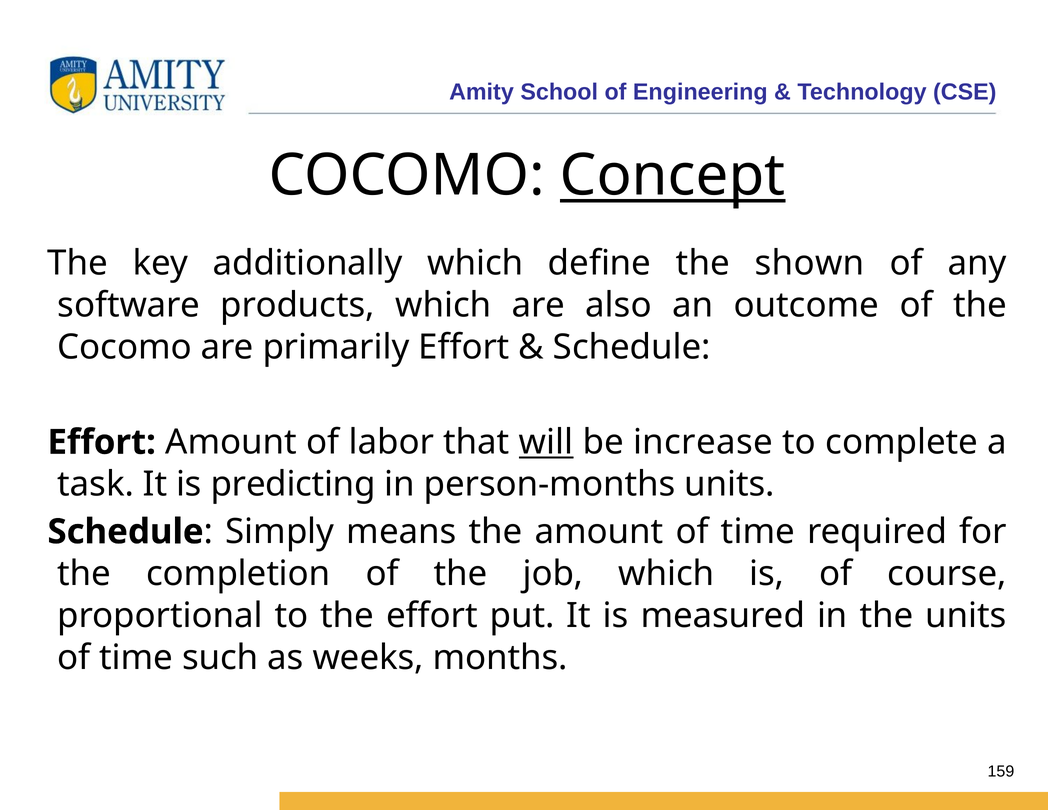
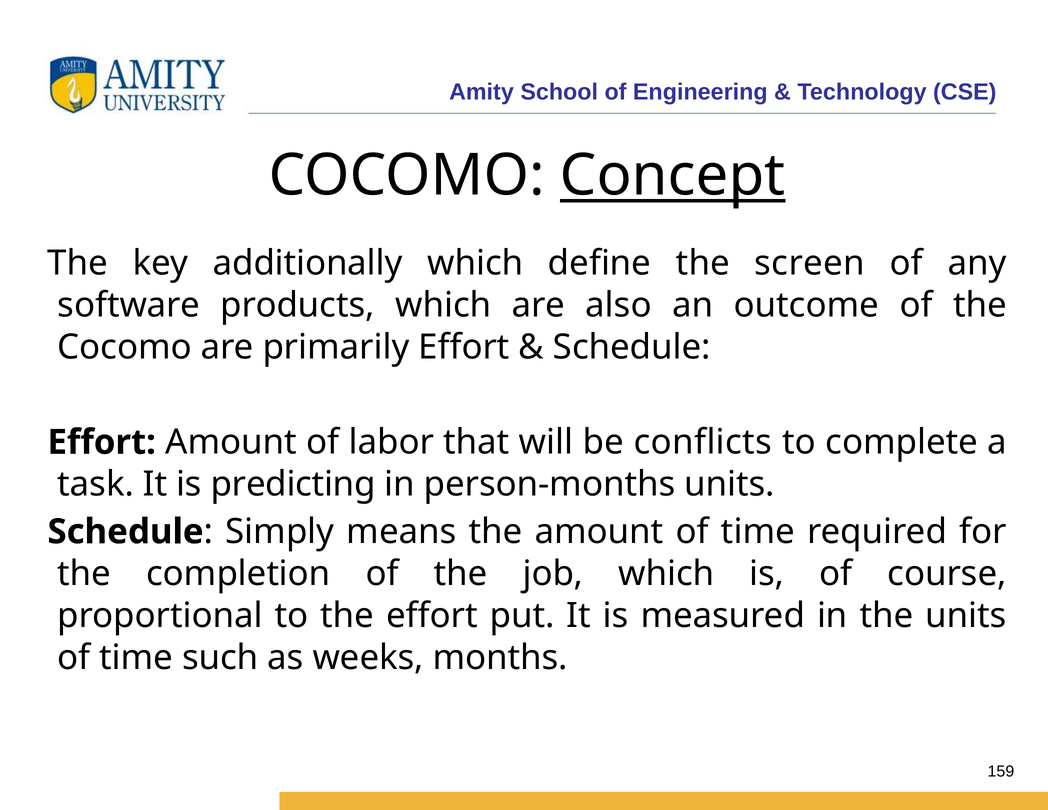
shown: shown -> screen (810, 263)
will underline: present -> none (546, 442)
increase: increase -> conflicts (703, 442)
